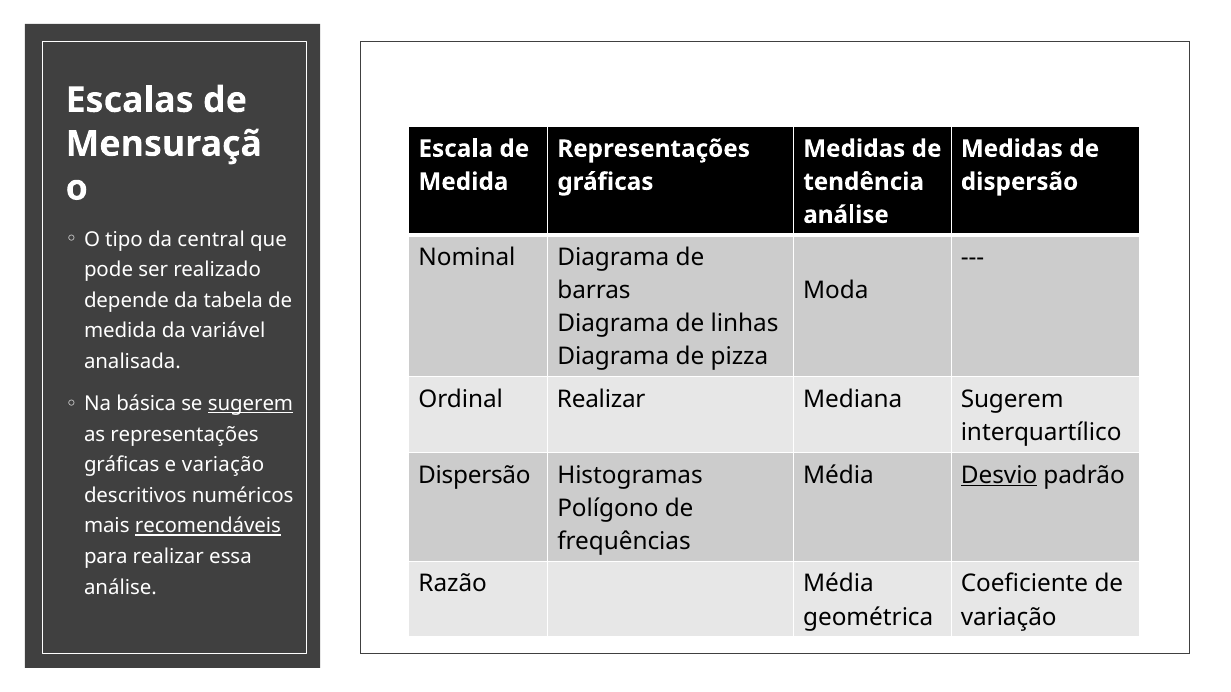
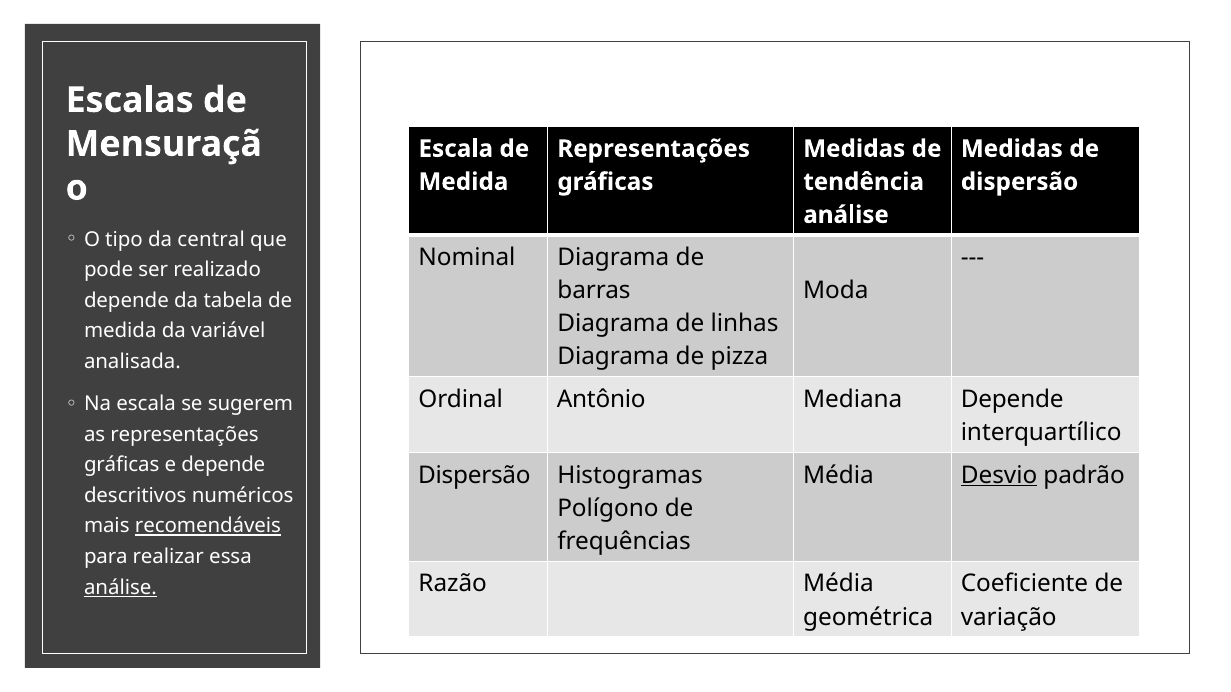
Ordinal Realizar: Realizar -> Antônio (601, 400)
Mediana Sugerem: Sugerem -> Depende (1012, 400)
Na básica: básica -> escala (146, 404)
sugerem underline: present -> none (250, 404)
e variação: variação -> depende (223, 465)
análise underline: none -> present (120, 588)
